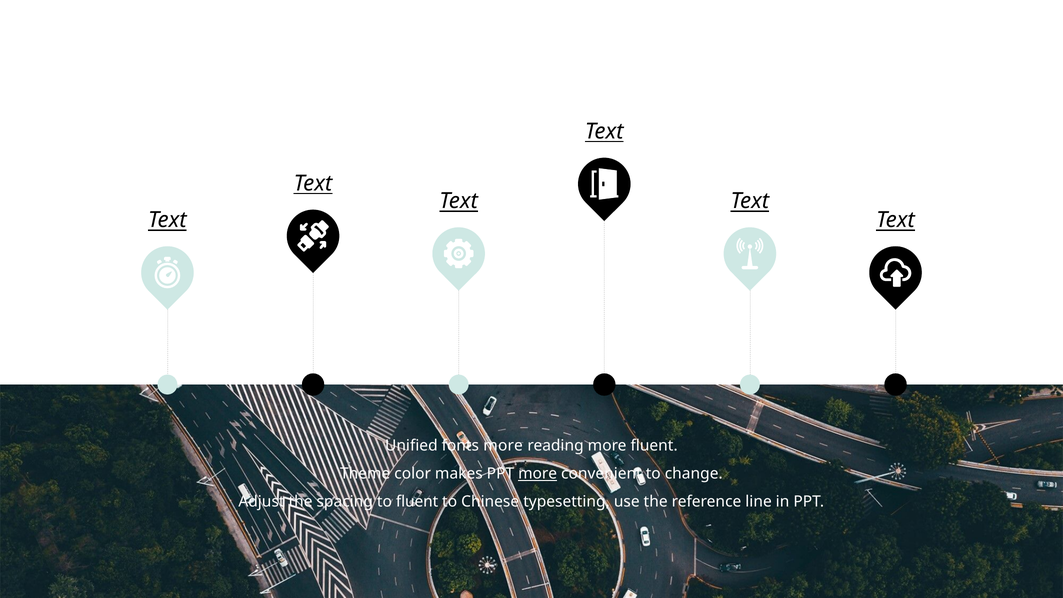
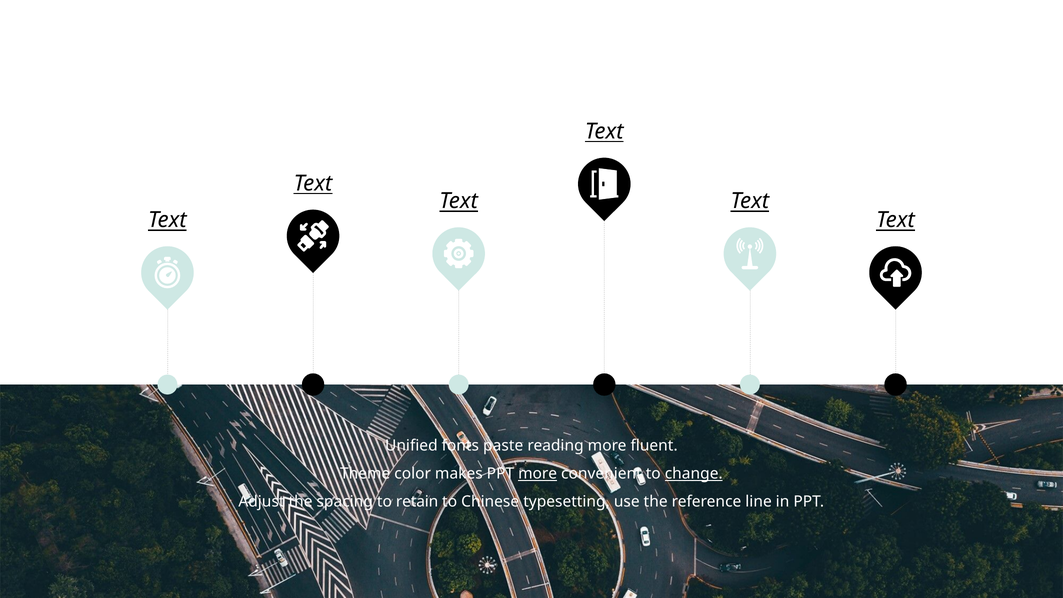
fonts more: more -> paste (503, 446)
change underline: none -> present (694, 474)
to fluent: fluent -> retain (417, 502)
